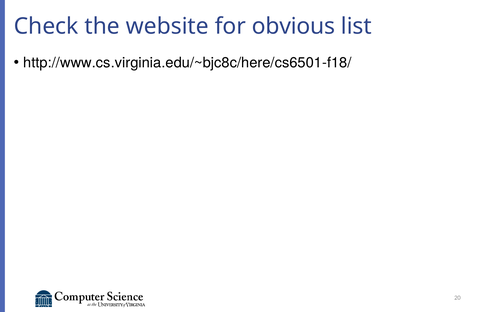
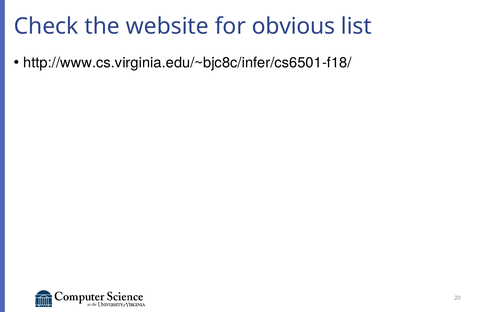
http://www.cs.virginia.edu/~bjc8c/here/cs6501-f18/: http://www.cs.virginia.edu/~bjc8c/here/cs6501-f18/ -> http://www.cs.virginia.edu/~bjc8c/infer/cs6501-f18/ (187, 63)
